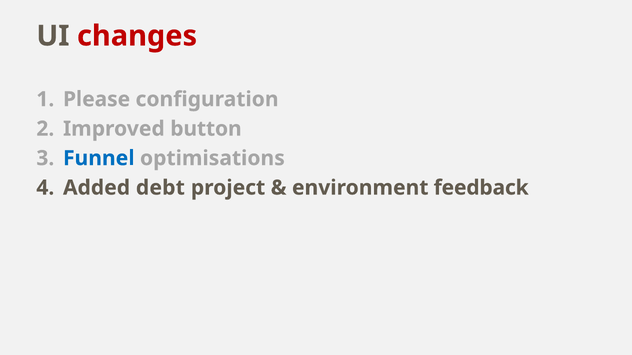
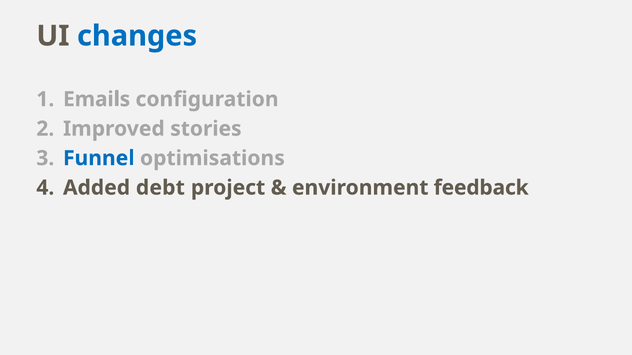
changes colour: red -> blue (137, 36)
Please: Please -> Emails (97, 99)
button: button -> stories (206, 129)
